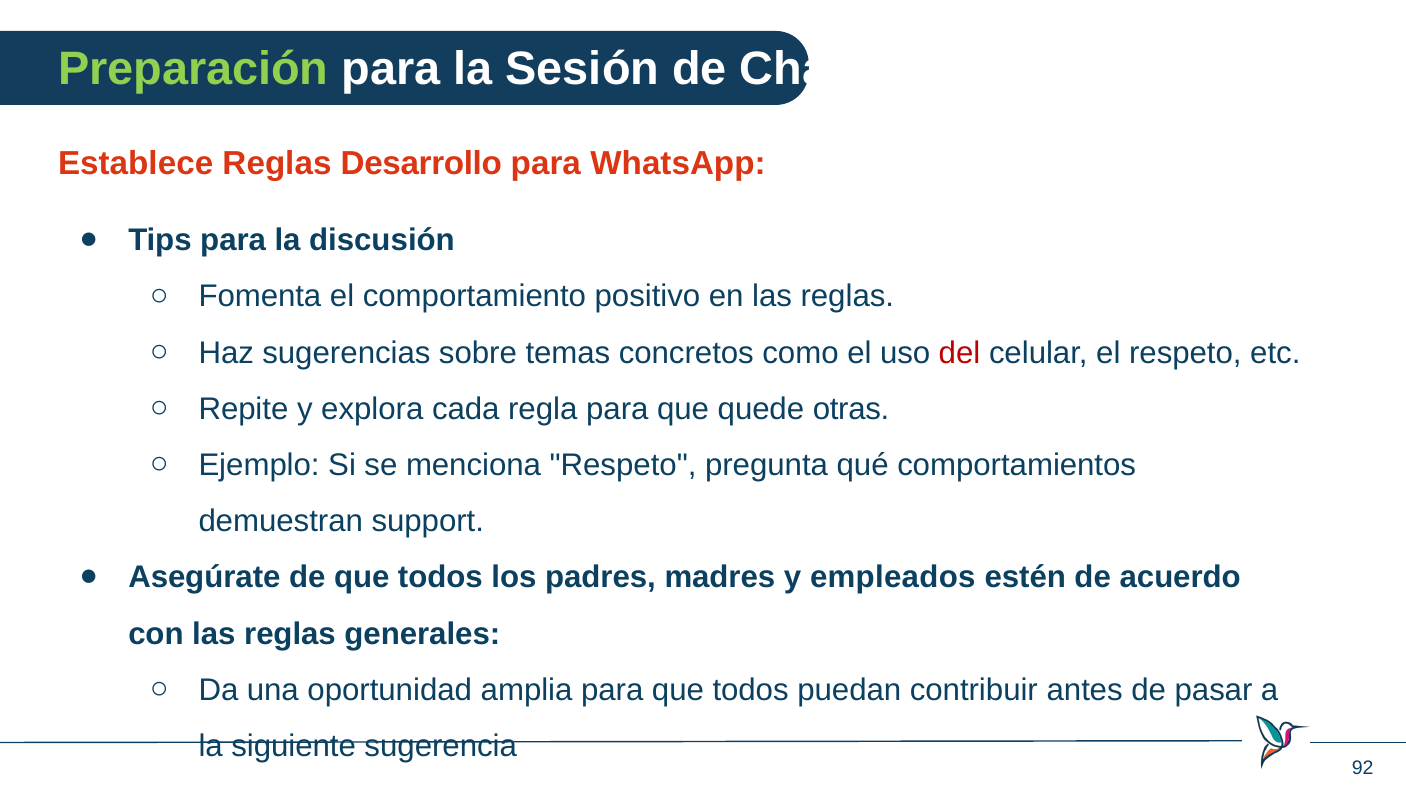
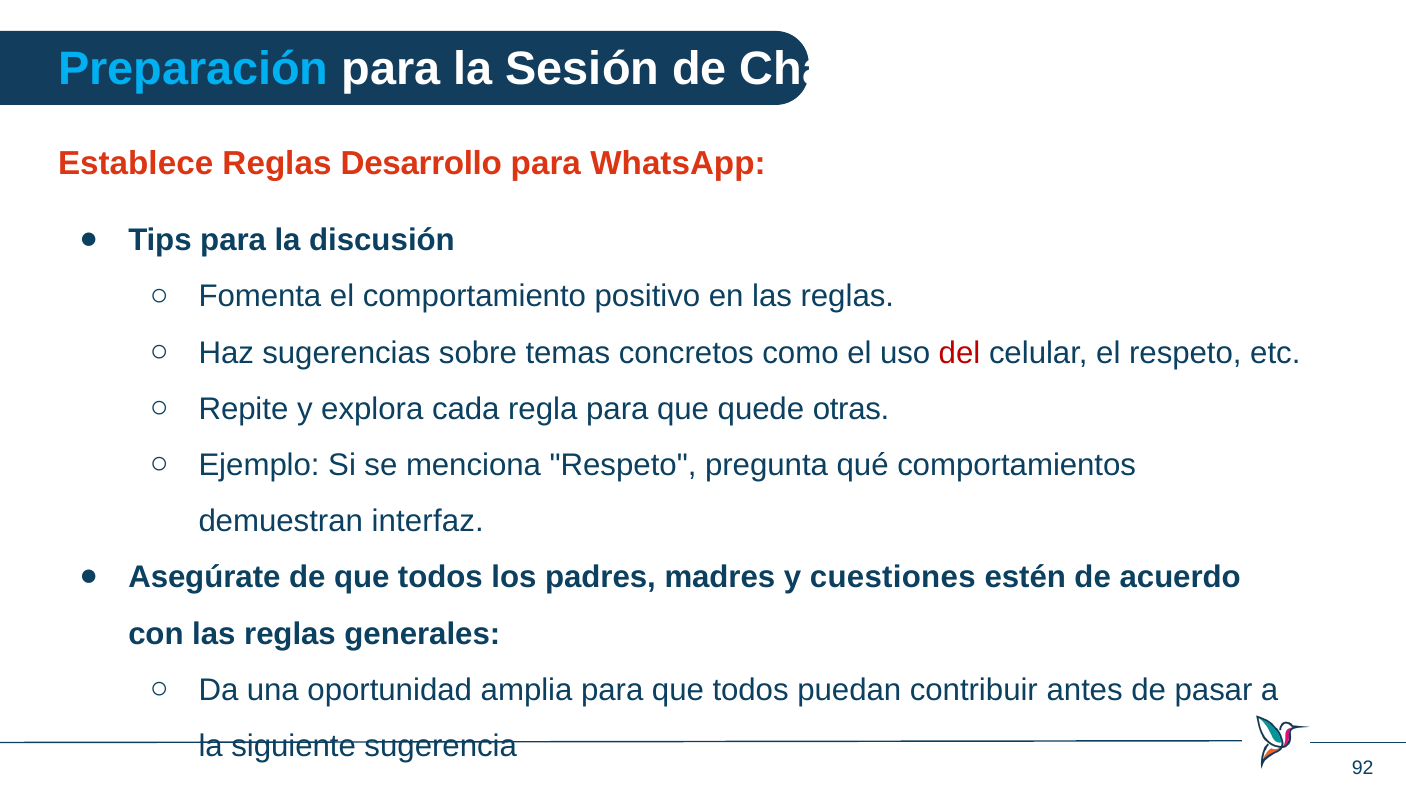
Preparación colour: light green -> light blue (193, 69)
support: support -> interfaz (428, 521)
empleados: empleados -> cuestiones (893, 577)
